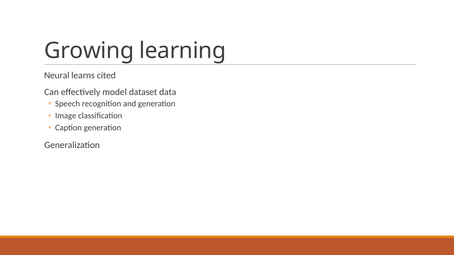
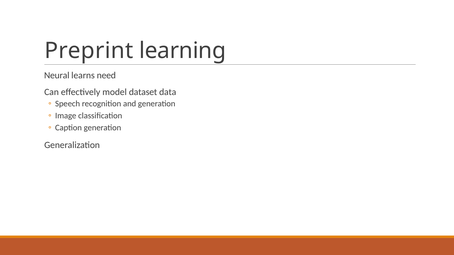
Growing: Growing -> Preprint (89, 51)
cited: cited -> need (106, 75)
